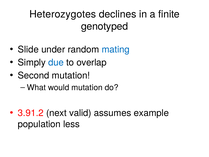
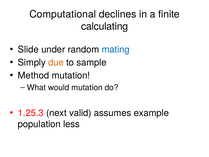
Heterozygotes: Heterozygotes -> Computational (63, 14)
genotyped: genotyped -> calculating (105, 26)
due colour: blue -> orange (56, 62)
overlap: overlap -> sample (92, 62)
Second: Second -> Method (33, 75)
3.91.2: 3.91.2 -> 1.25.3 (31, 113)
